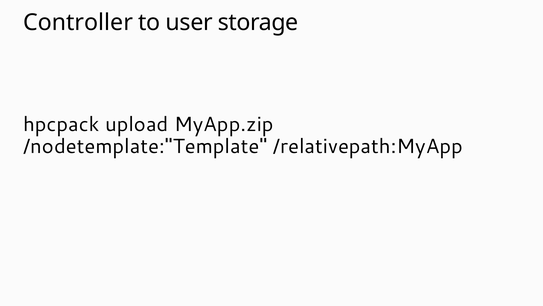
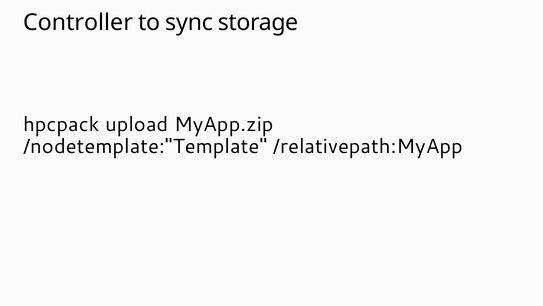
user: user -> sync (189, 23)
